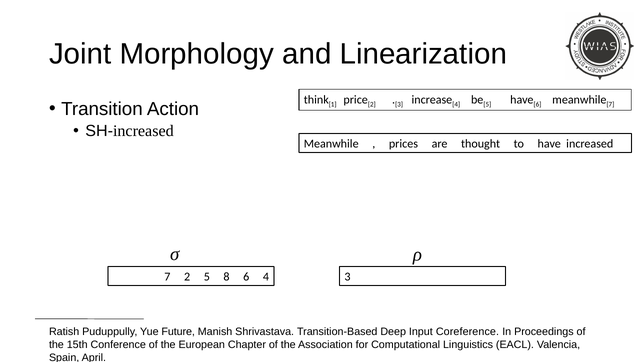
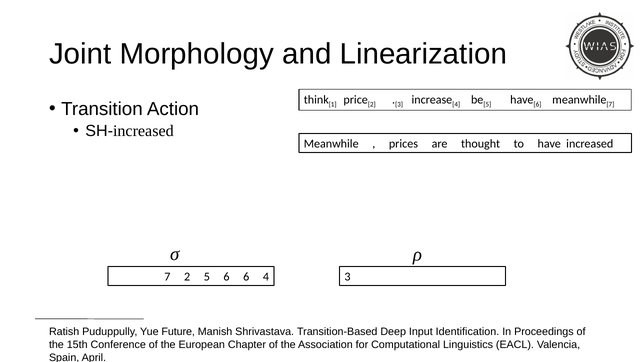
5 8: 8 -> 6 (227, 277)
Coreference: Coreference -> Identification (467, 332)
